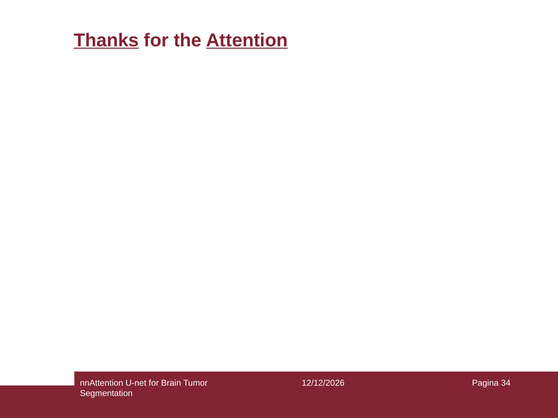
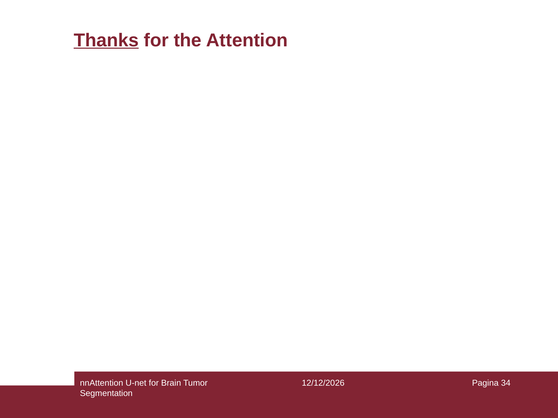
Attention underline: present -> none (247, 40)
